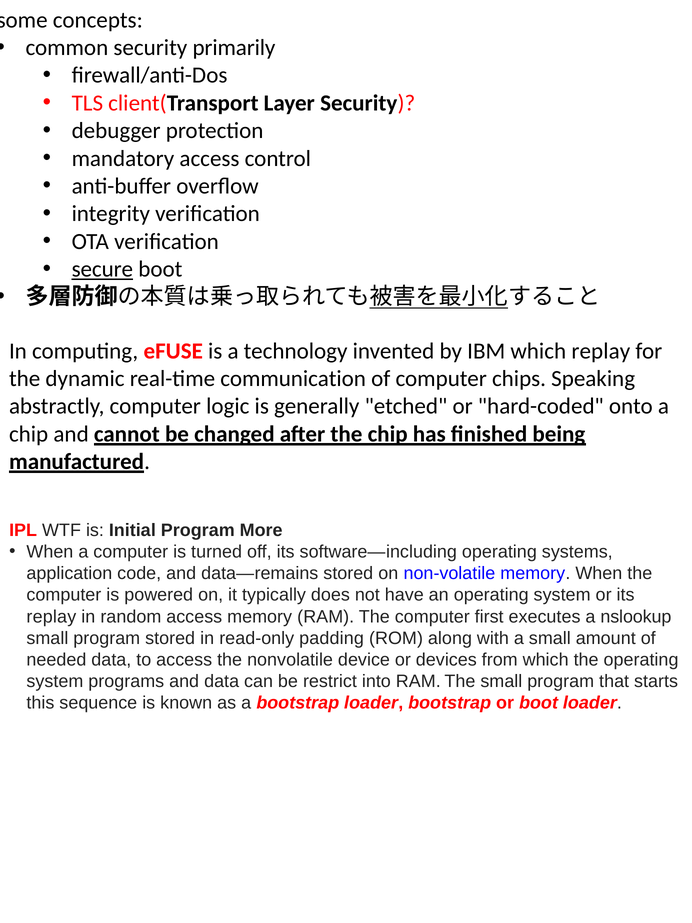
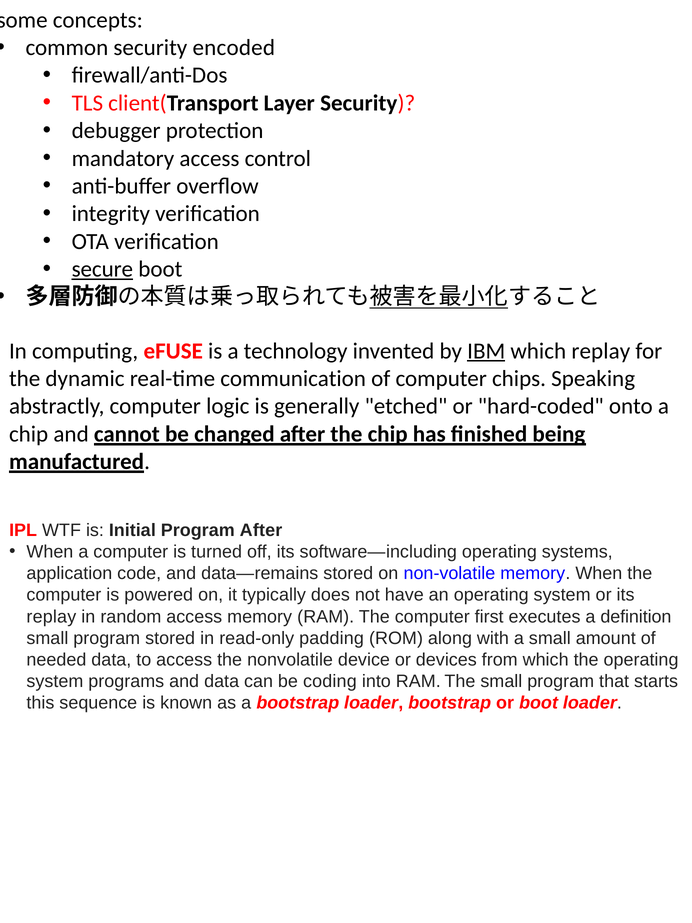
primarily: primarily -> encoded (234, 48)
IBM underline: none -> present (486, 351)
Program More: More -> After (261, 530)
nslookup: nslookup -> definition (636, 616)
restrict: restrict -> coding (330, 681)
